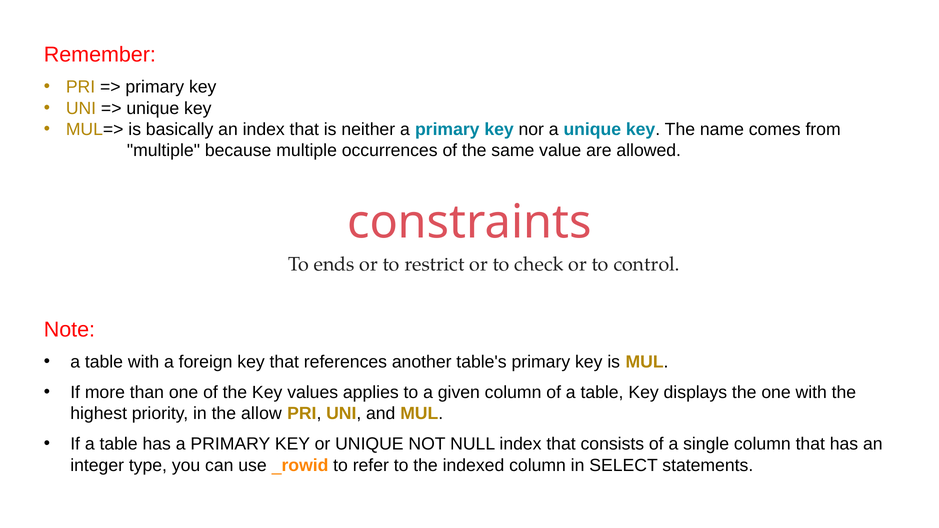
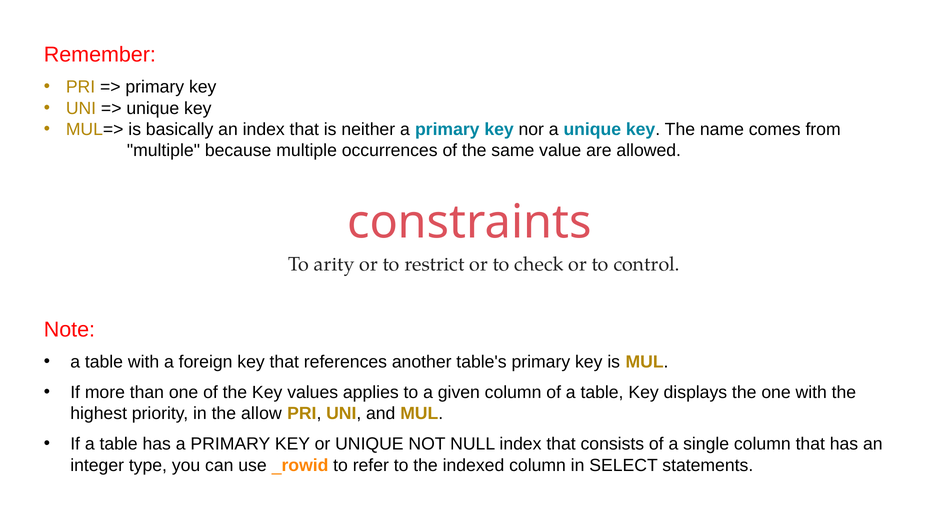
ends: ends -> arity (334, 264)
